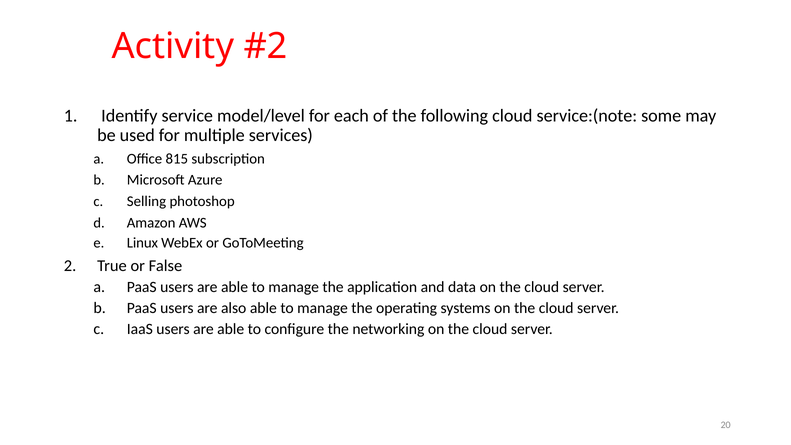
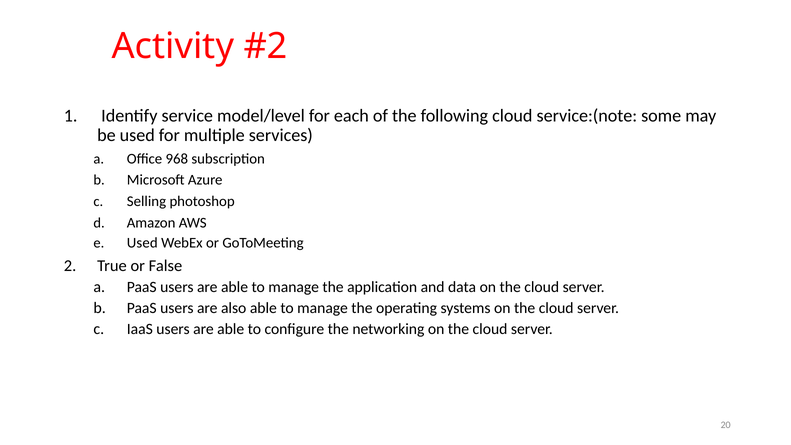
815: 815 -> 968 (177, 159)
Linux: Linux -> Used (142, 243)
